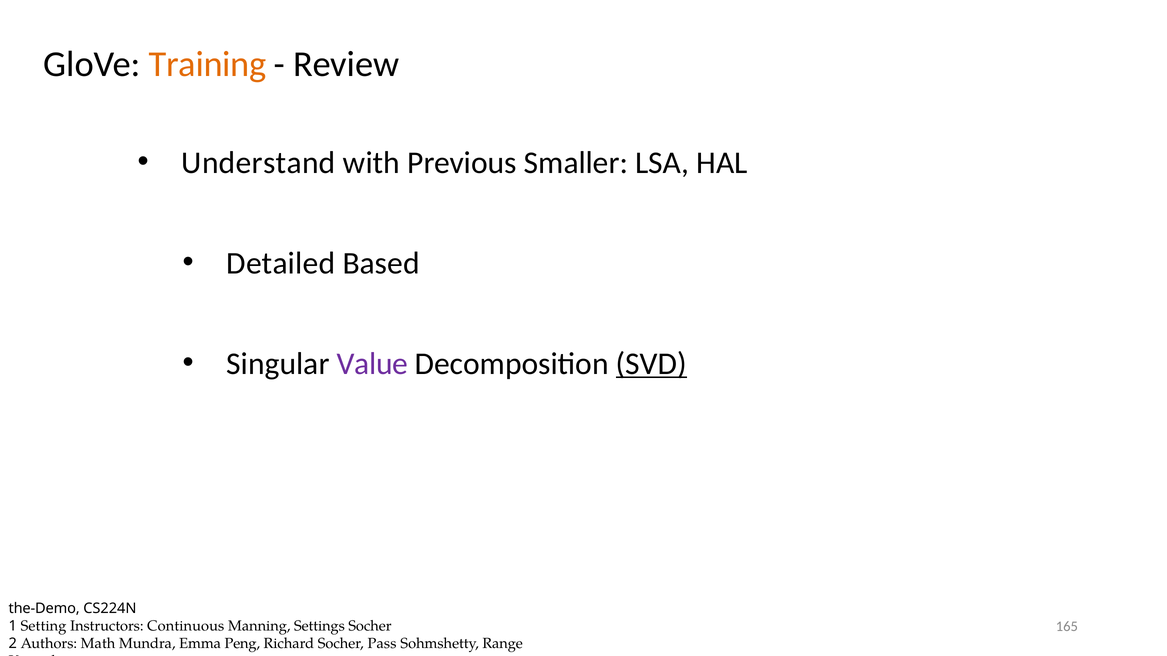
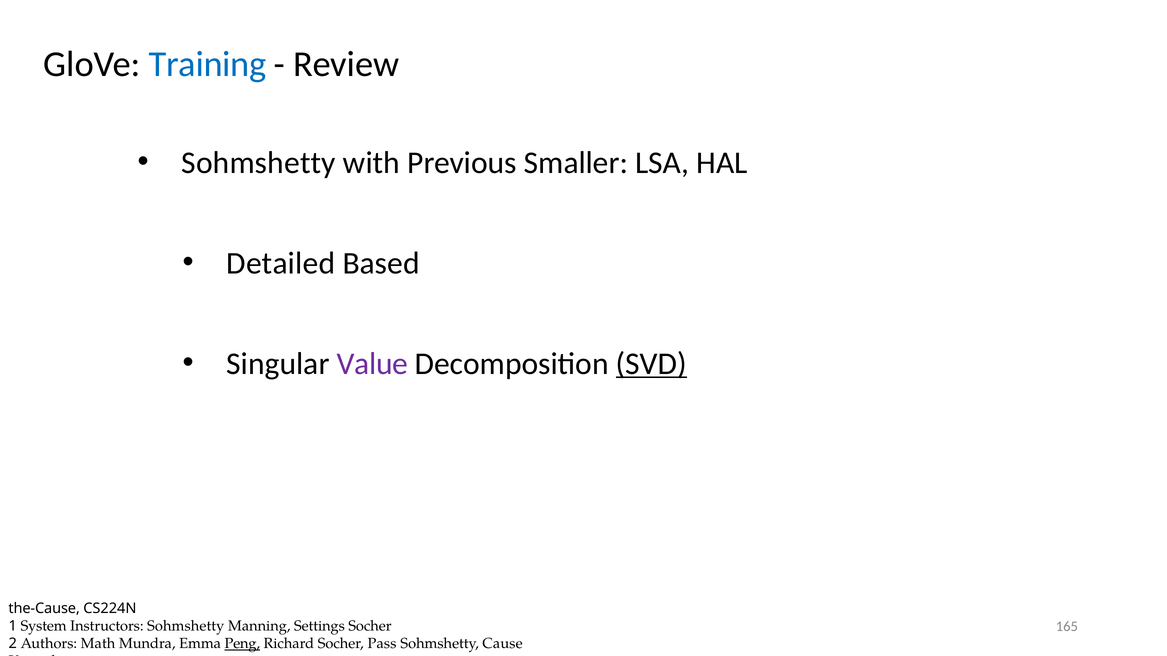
Training colour: orange -> blue (207, 64)
Understand: Understand -> Sohmshetty (259, 163)
the-Demo: the-Demo -> the-Cause (44, 609)
Setting: Setting -> System (44, 627)
Instructors Continuous: Continuous -> Sohmshetty (186, 627)
Peng underline: none -> present (242, 644)
Range: Range -> Cause (503, 644)
